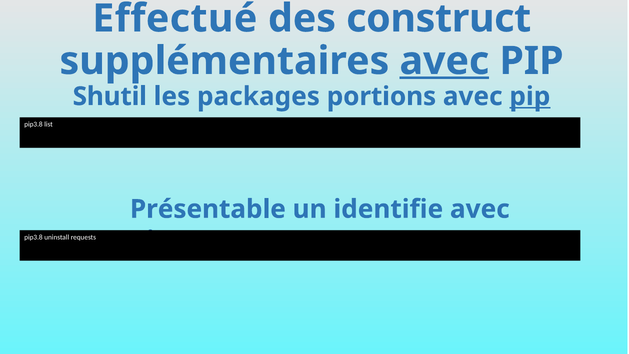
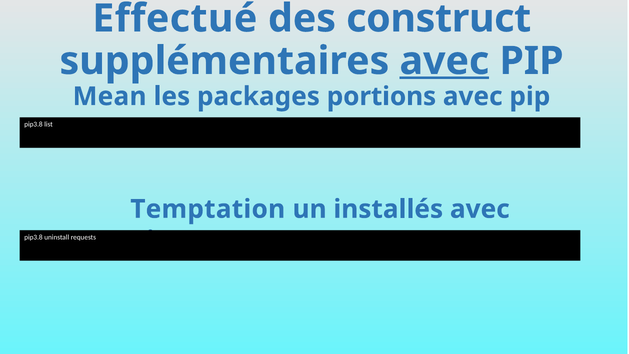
Shutil: Shutil -> Mean (110, 96)
pip underline: present -> none (530, 96)
Présentable: Présentable -> Temptation (208, 209)
identifie: identifie -> installés (388, 209)
